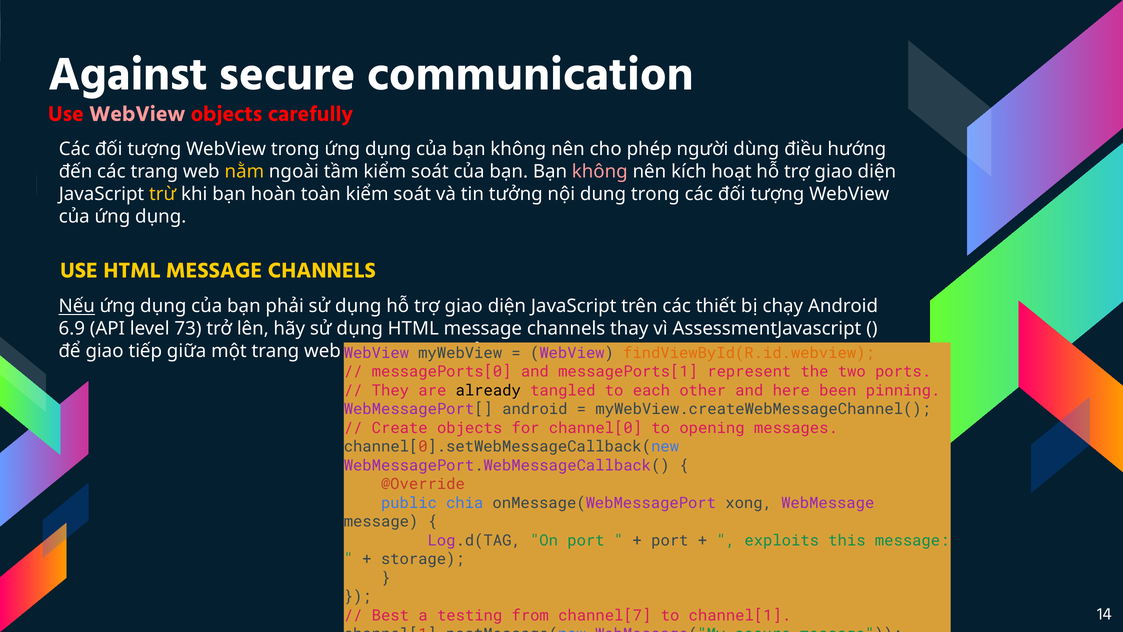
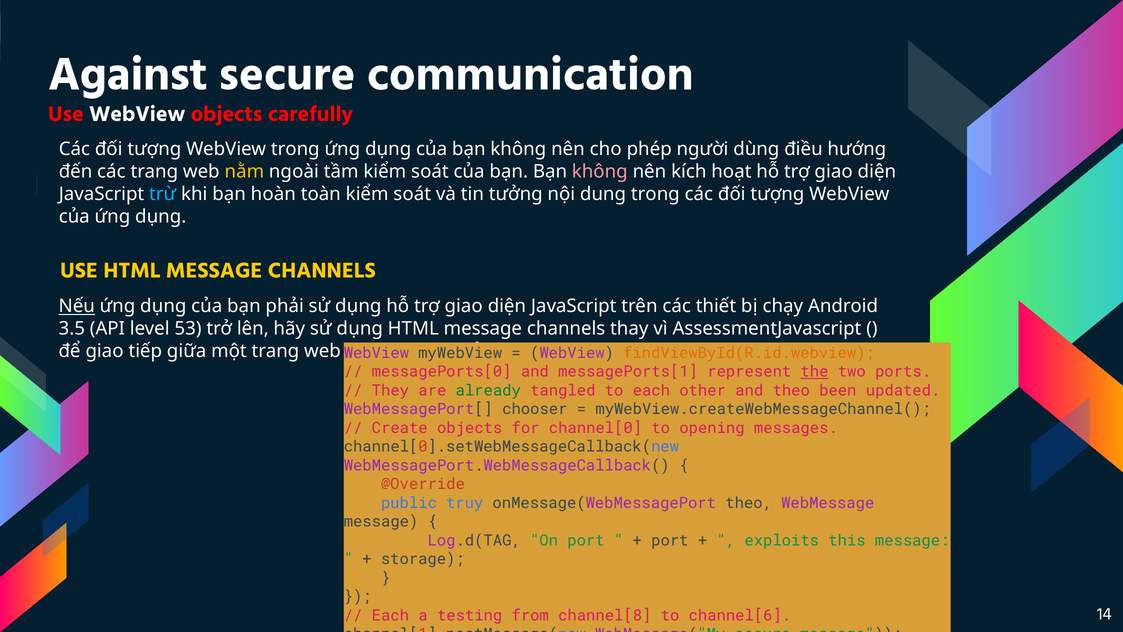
WebView colour: pink -> white (137, 114)
trừ colour: yellow -> light blue (163, 194)
6.9: 6.9 -> 3.5 (72, 329)
73: 73 -> 53 (188, 329)
the underline: none -> present (815, 372)
already colour: black -> green (488, 390)
and here: here -> theo (791, 390)
pinning: pinning -> updated (903, 390)
android: android -> chooser (535, 409)
chia: chia -> truy (465, 503)
onMessage(WebMessagePort xong: xong -> theo (749, 503)
Best: Best -> Each (390, 615)
channel[7: channel[7 -> channel[8 (605, 615)
channel[1: channel[1 -> channel[6 (740, 615)
